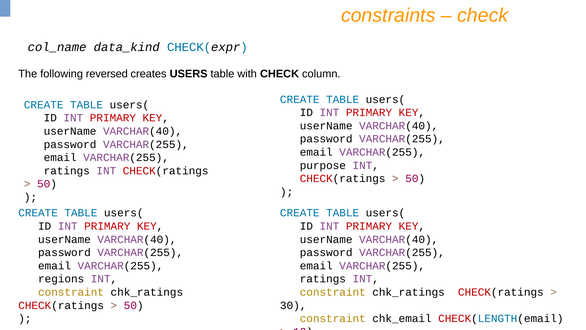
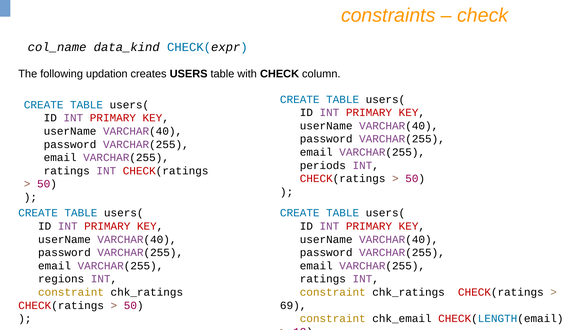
reversed: reversed -> updation (107, 74)
purpose: purpose -> periods (323, 165)
30: 30 -> 69 (293, 305)
